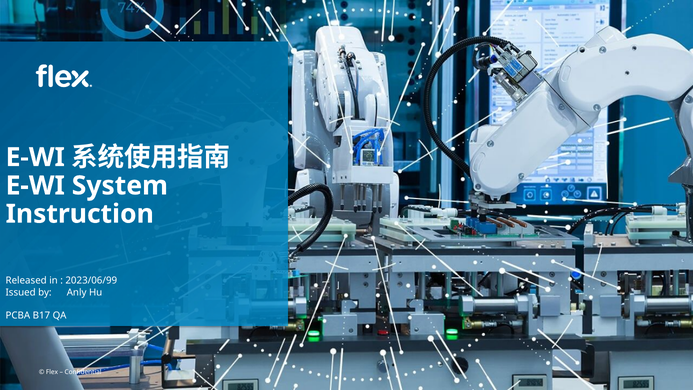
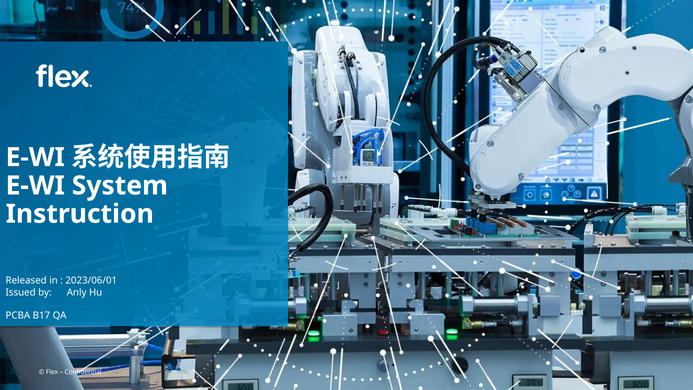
2023/06/99: 2023/06/99 -> 2023/06/01 (91, 280)
